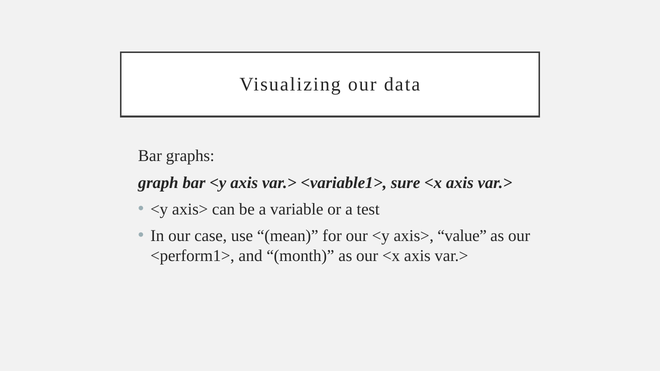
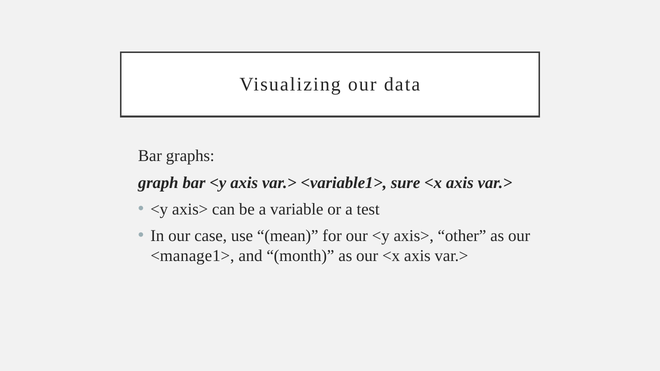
value: value -> other (462, 236)
<perform1>: <perform1> -> <manage1> (192, 256)
